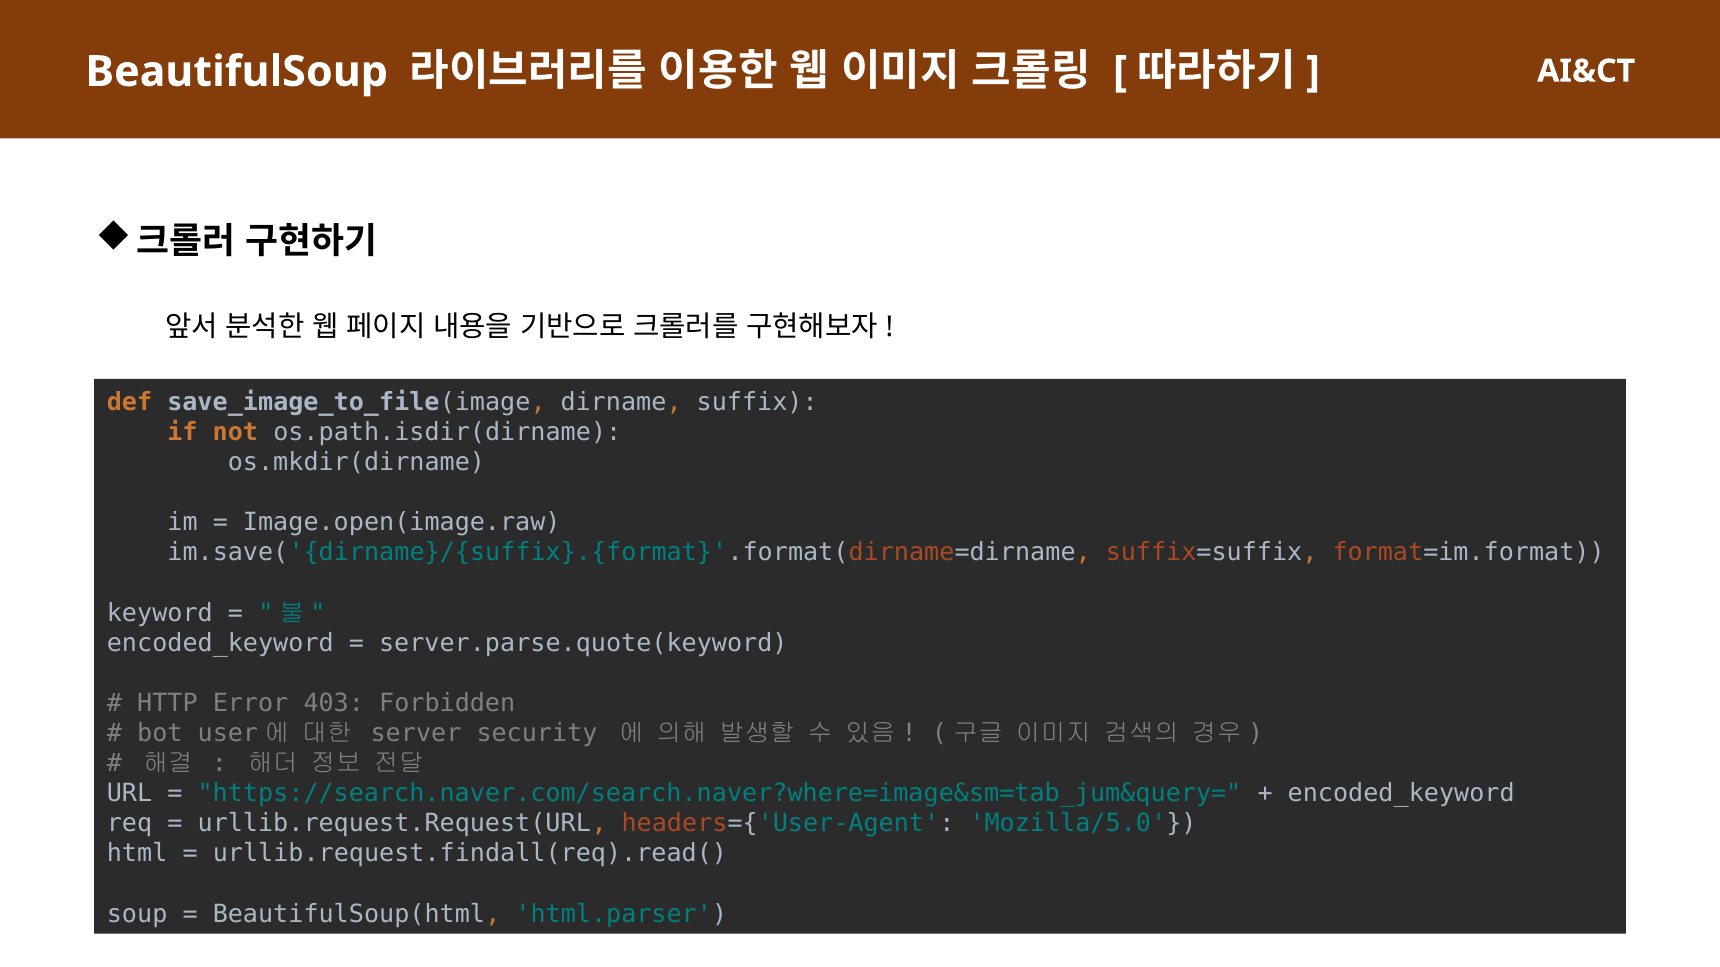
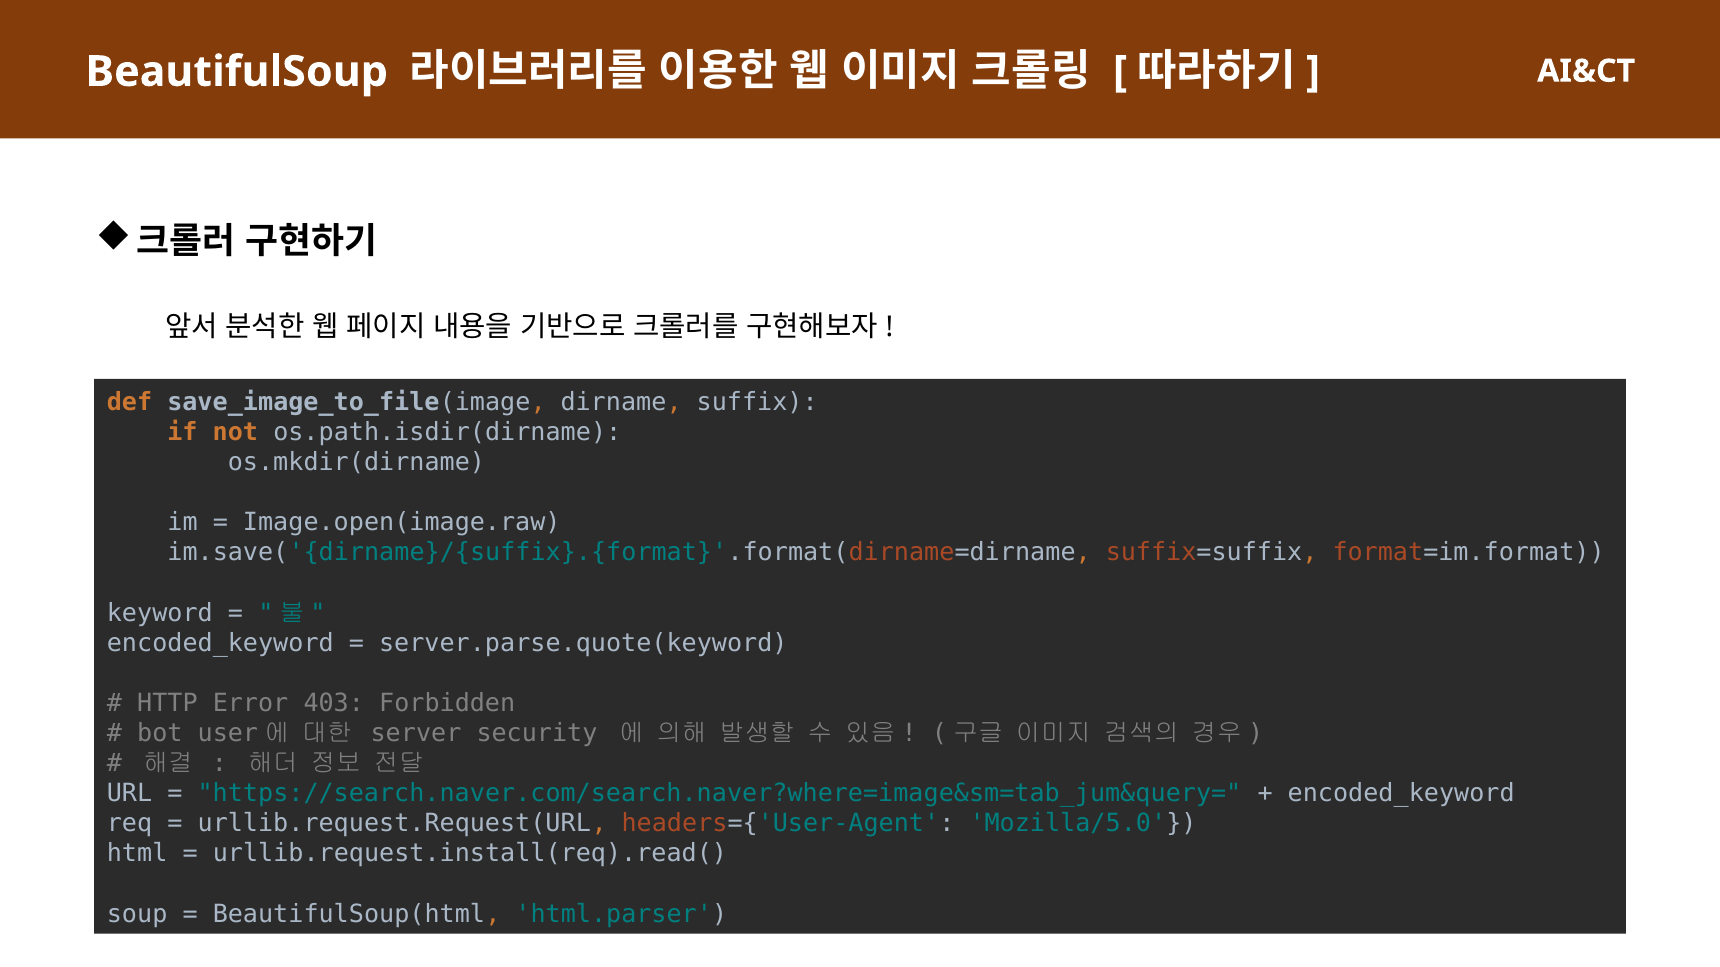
urllib.request.findall(req).read(: urllib.request.findall(req).read( -> urllib.request.install(req).read( (470, 854)
